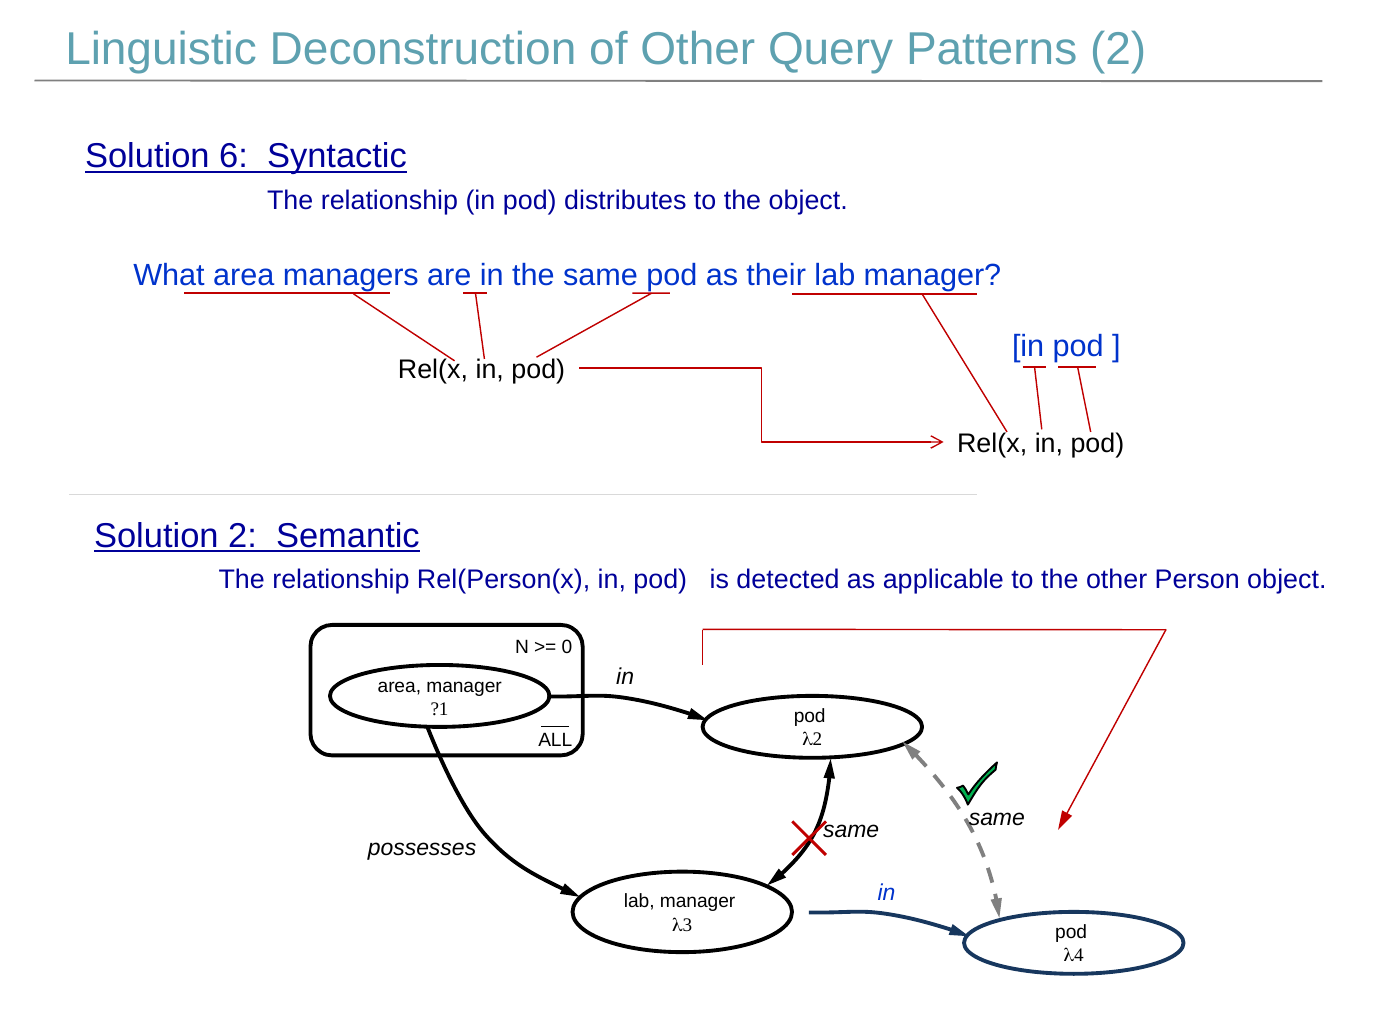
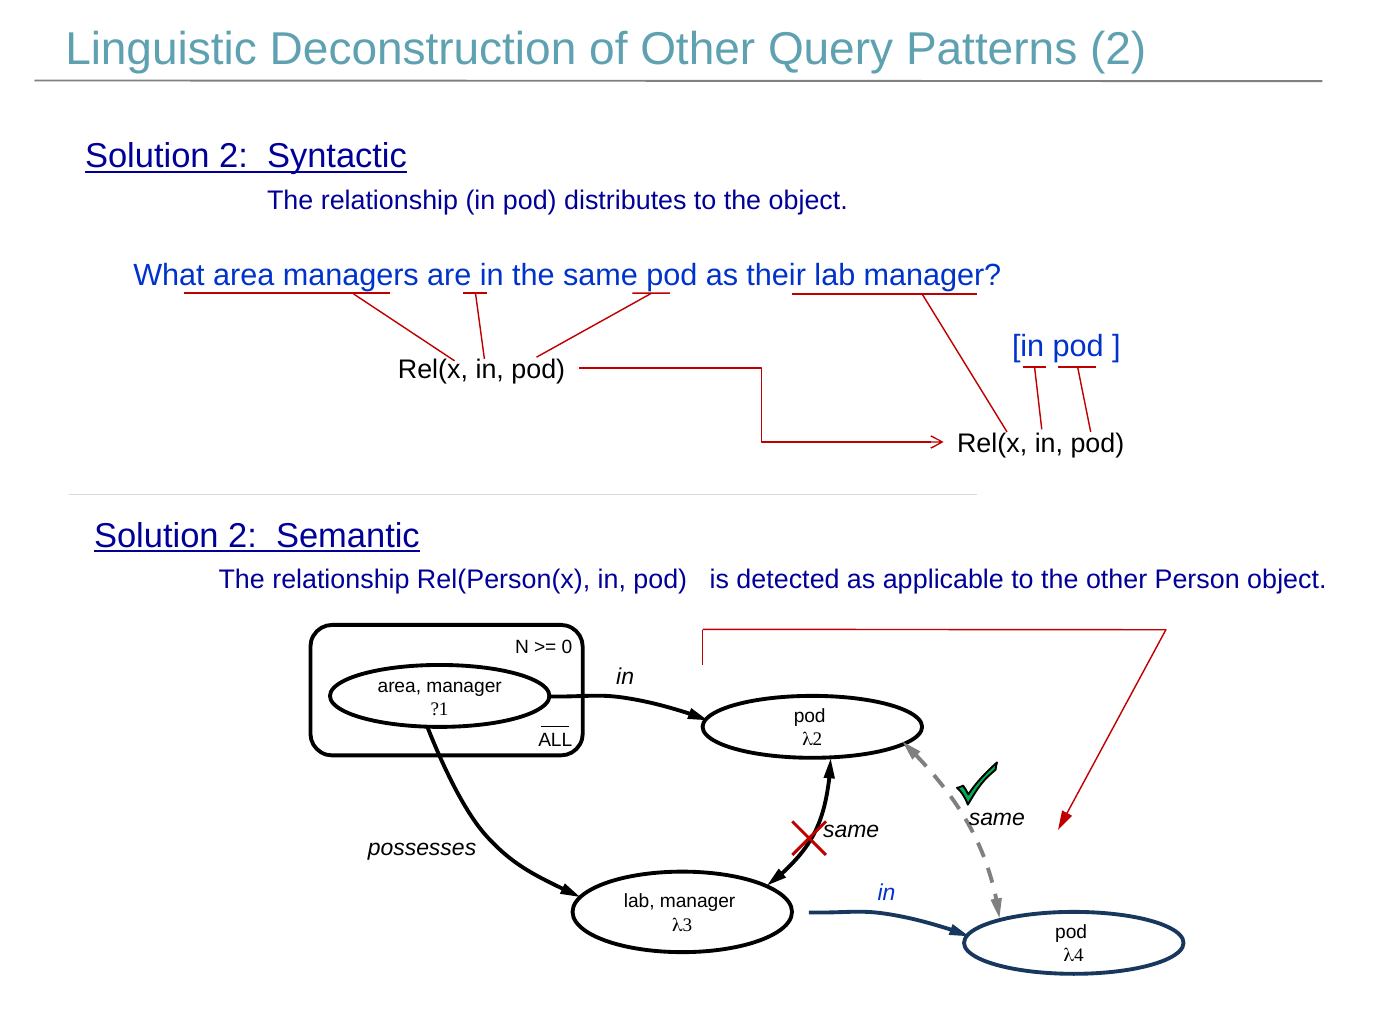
6: 6 -> 2 (234, 156)
